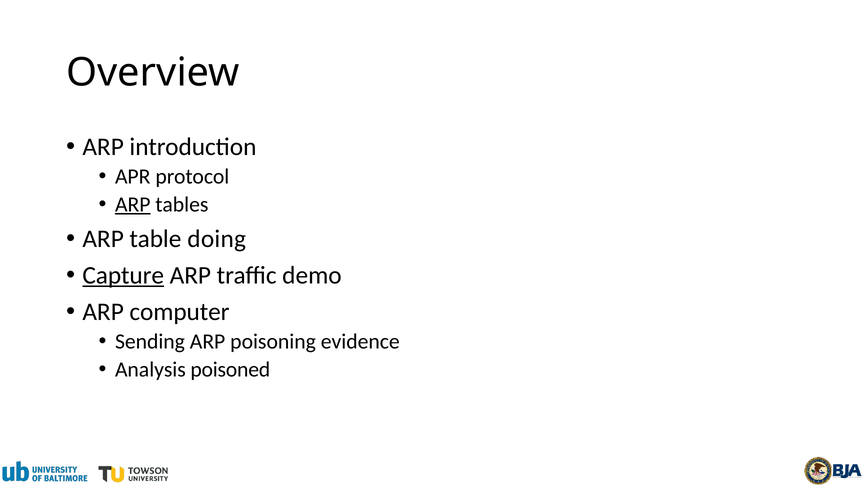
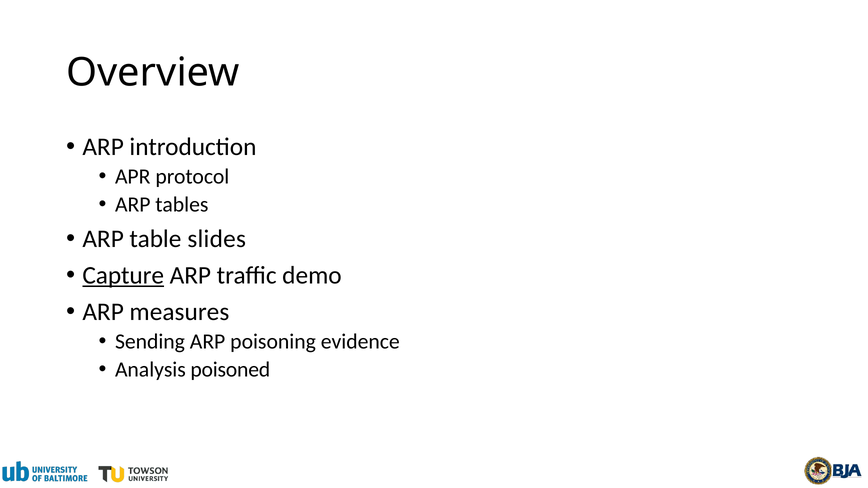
ARP underline: present -> none (133, 205)
doing: doing -> slides (217, 239)
computer: computer -> measures (179, 312)
